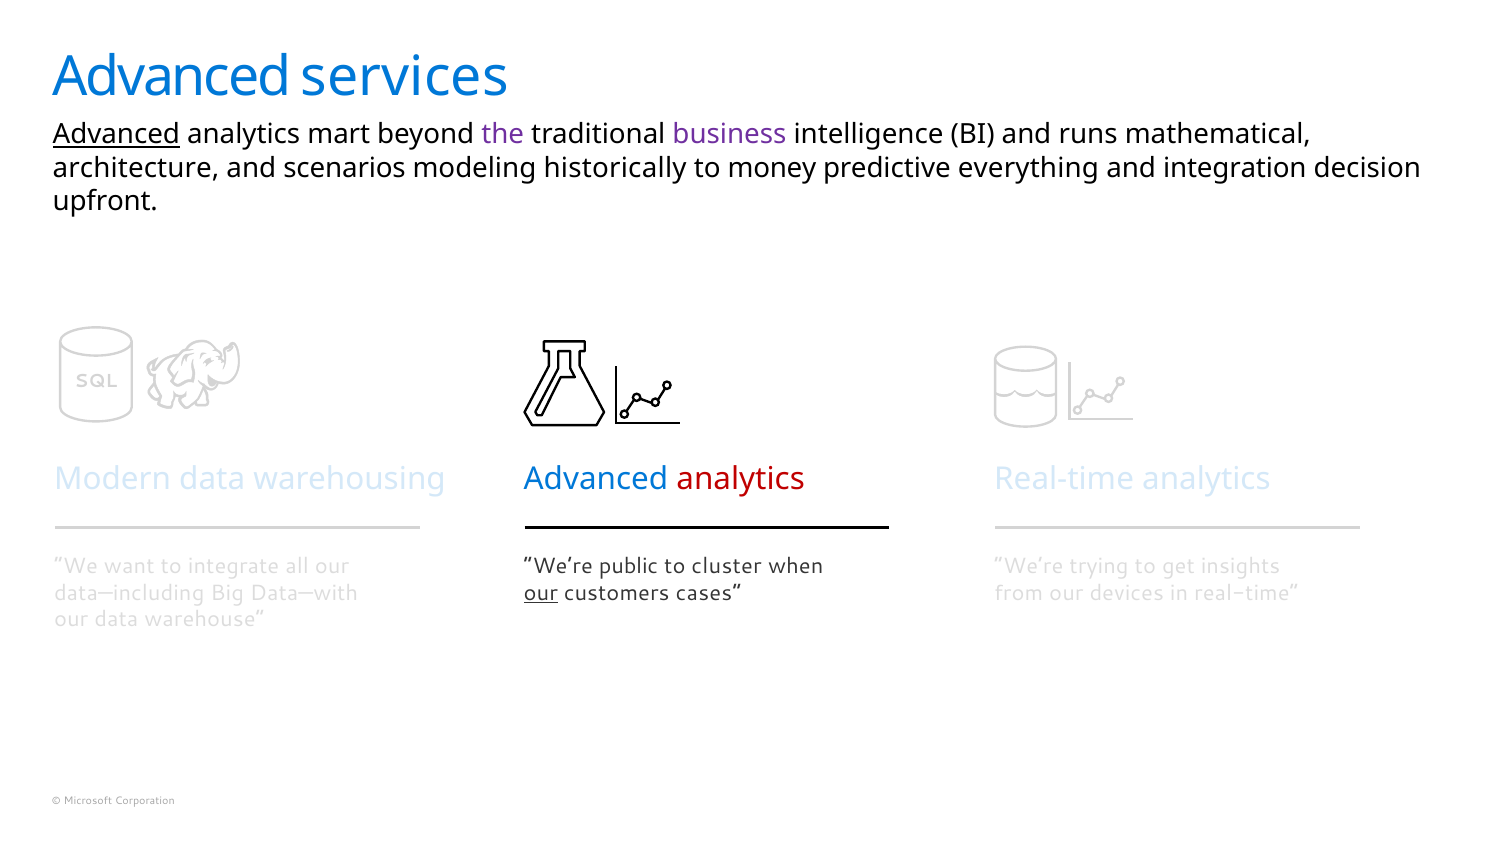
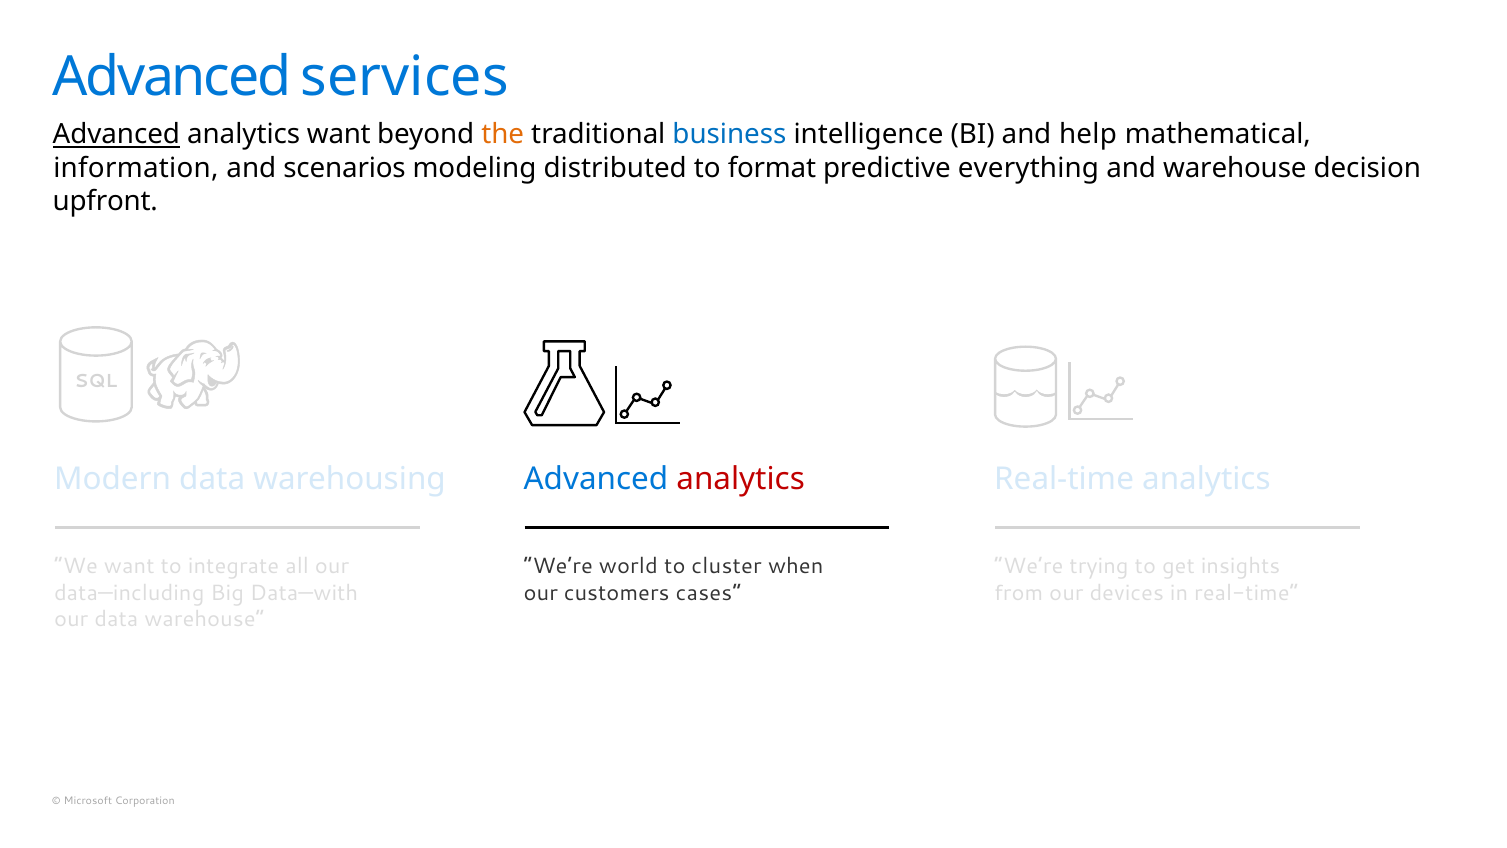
analytics mart: mart -> want (339, 135)
the colour: purple -> orange (503, 135)
business colour: purple -> blue (729, 135)
runs: runs -> help (1088, 135)
architecture: architecture -> information (136, 168)
historically: historically -> distributed (615, 168)
money: money -> format (772, 168)
and integration: integration -> warehouse (1235, 168)
public: public -> world (628, 566)
our underline: present -> none (541, 593)
